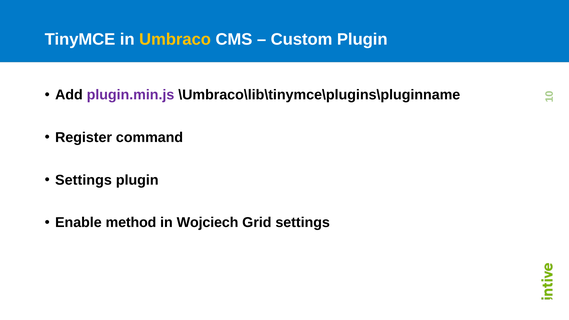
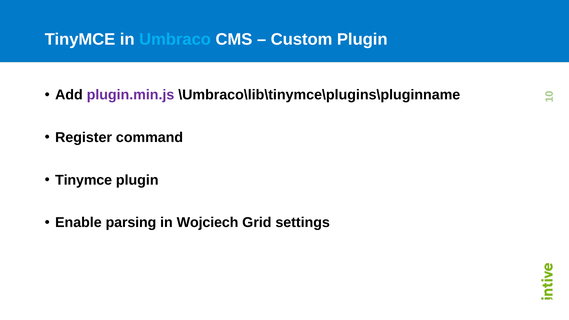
Umbraco colour: yellow -> light blue (175, 39)
Settings: Settings -> Tinymce (84, 180)
method: method -> parsing (131, 223)
